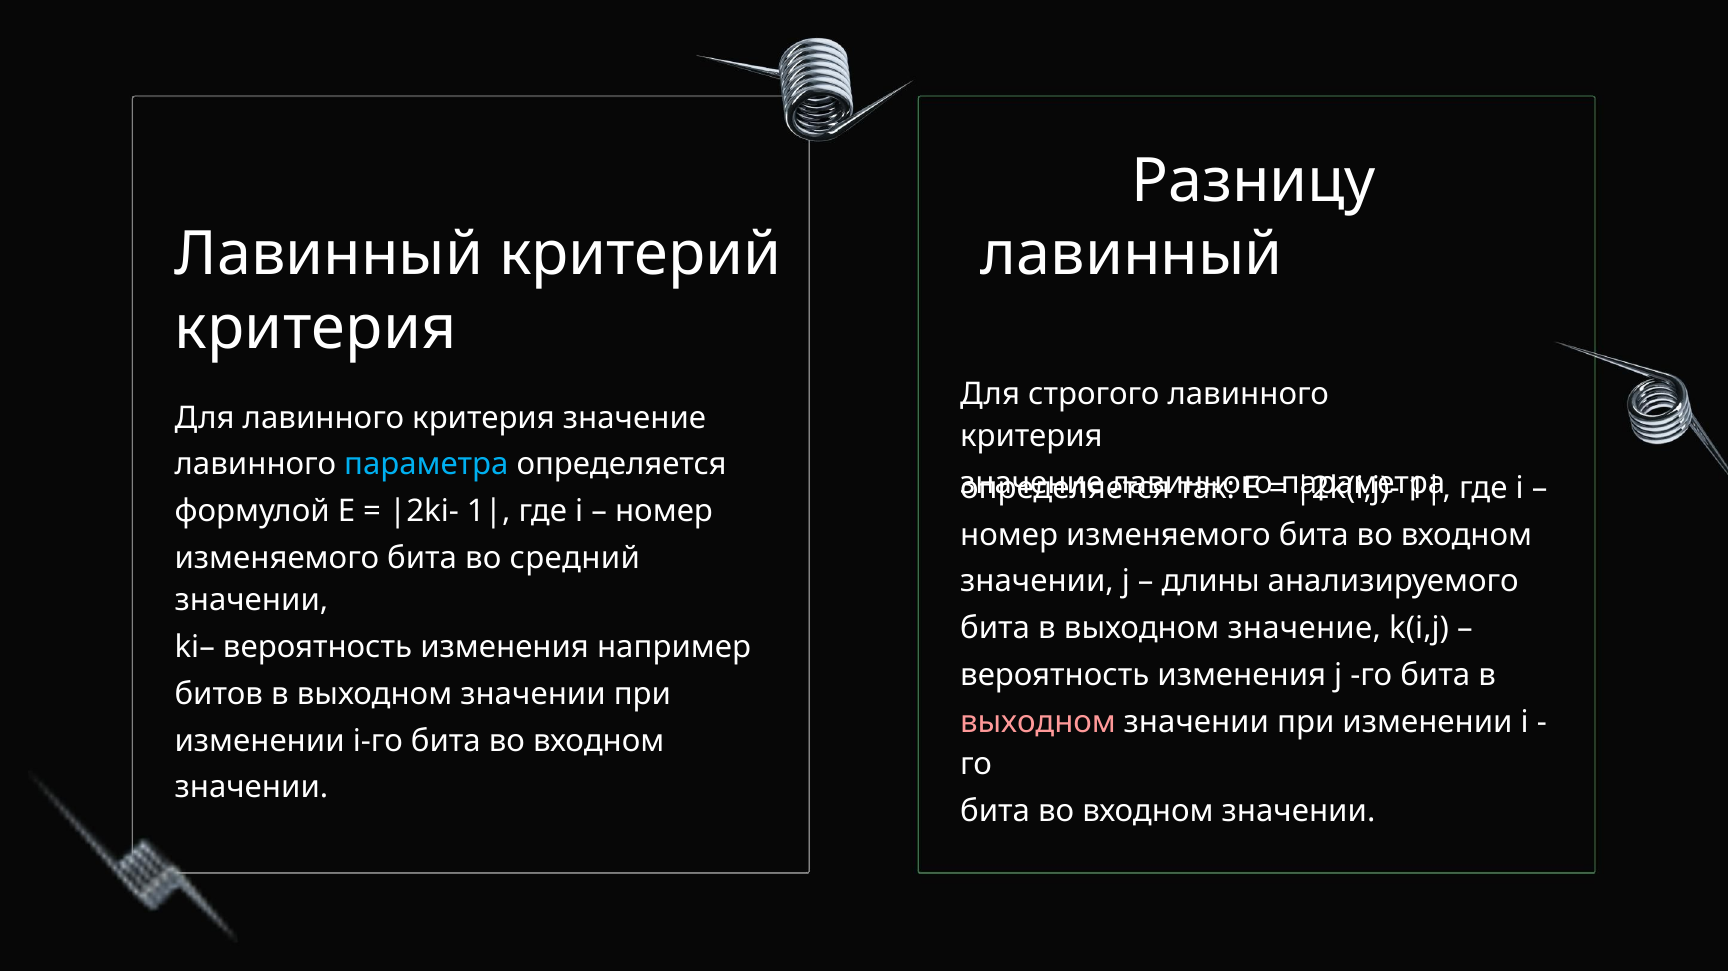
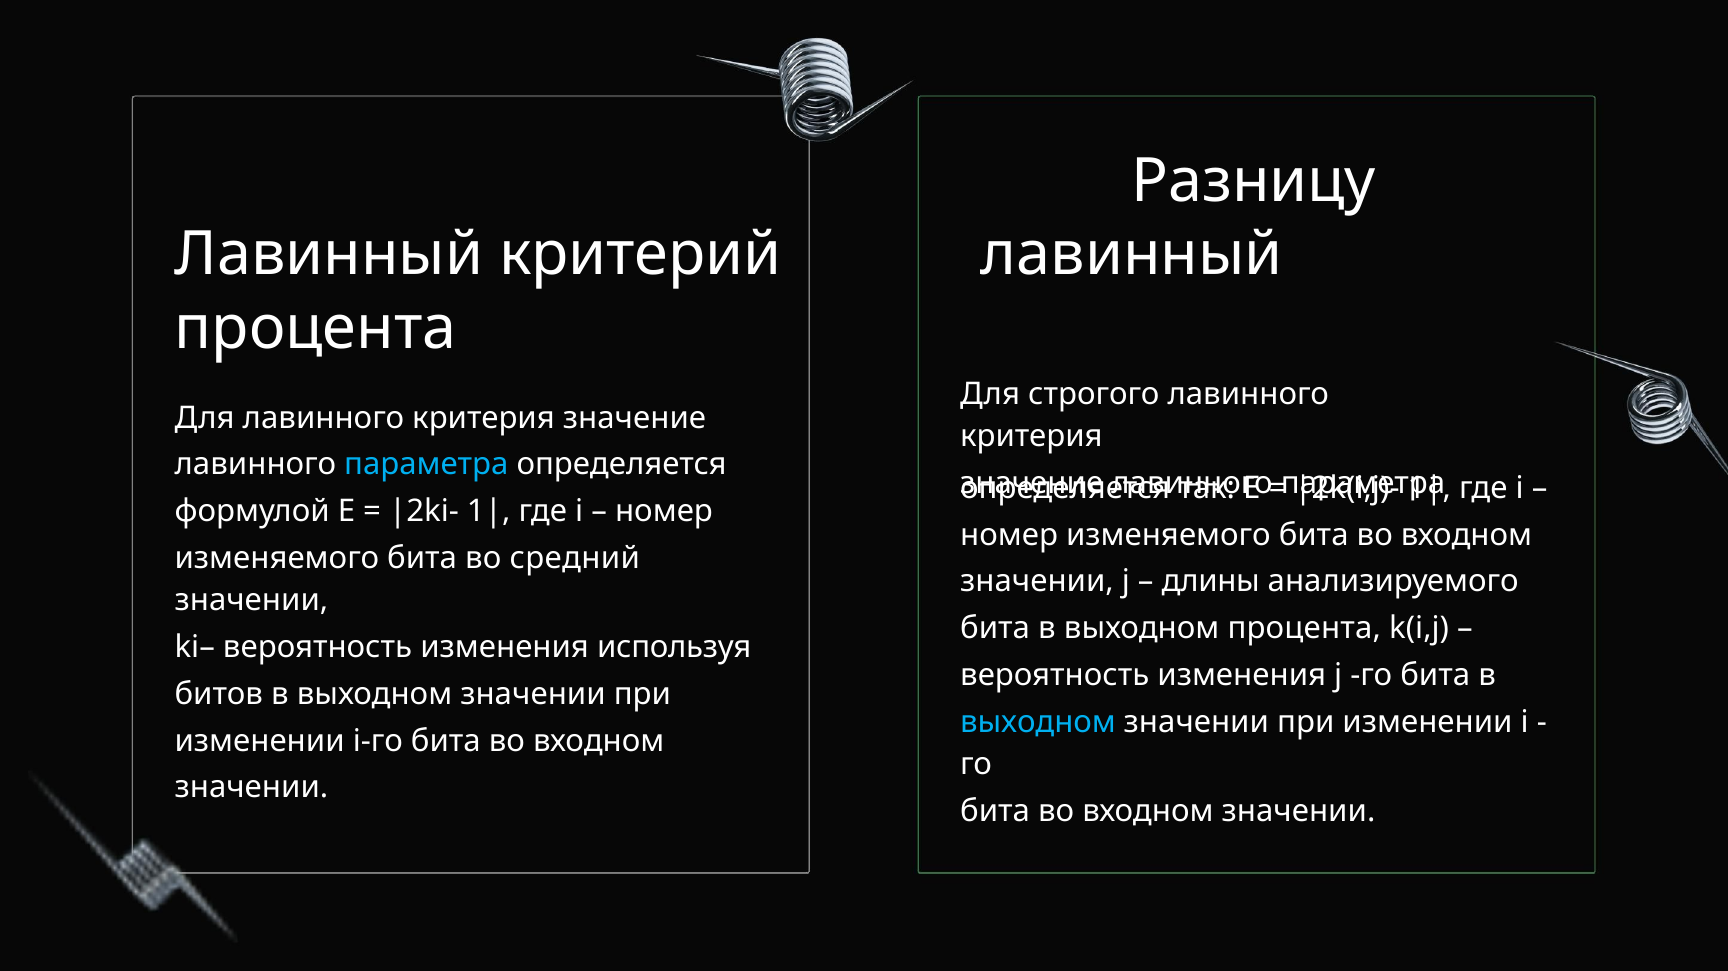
критерия: критерия -> процента (316, 328)
выходном значение: значение -> процента (1304, 628)
например: например -> используя (674, 647)
выходном colour: pink -> light blue (1038, 722)
